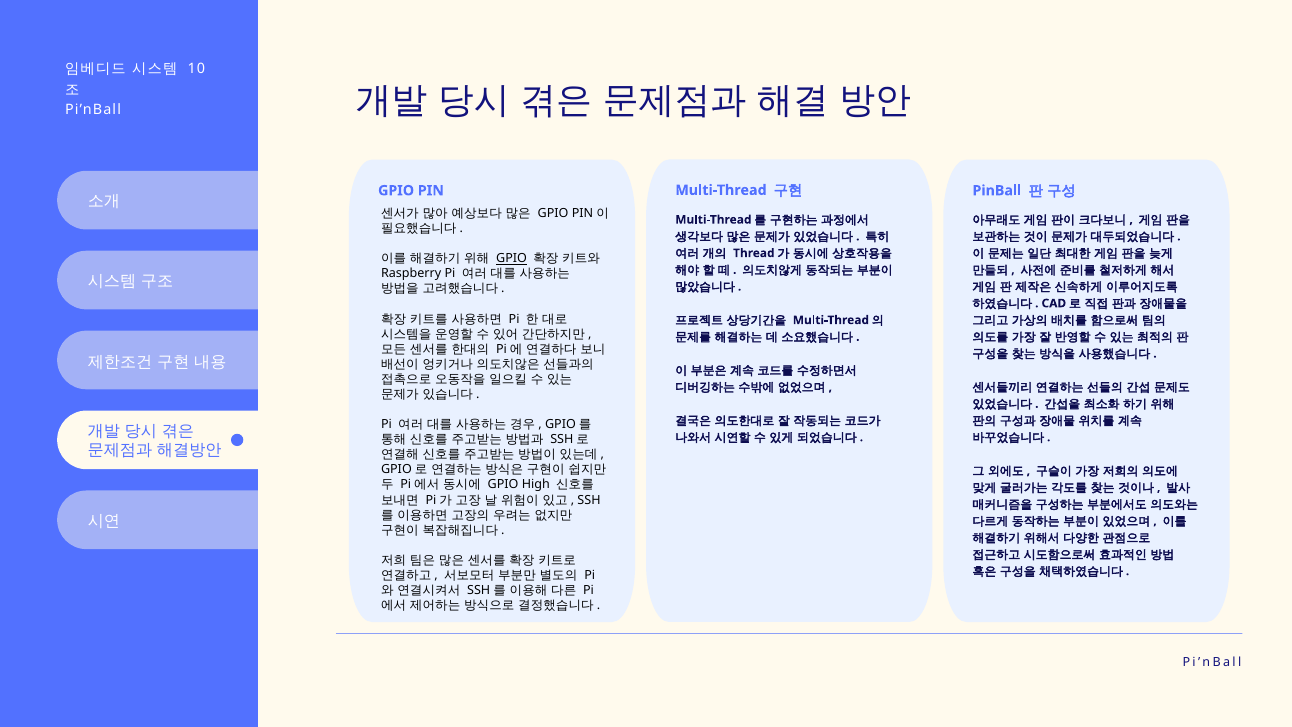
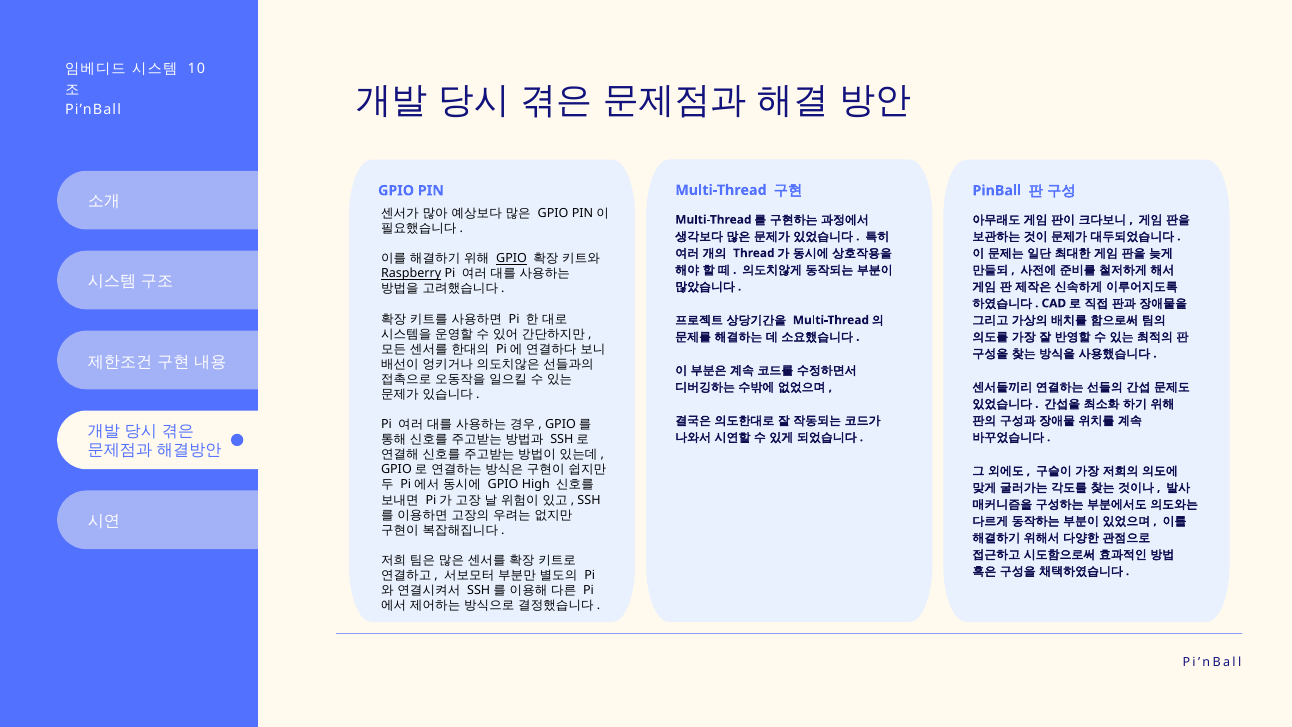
Raspberry underline: none -> present (411, 274)
